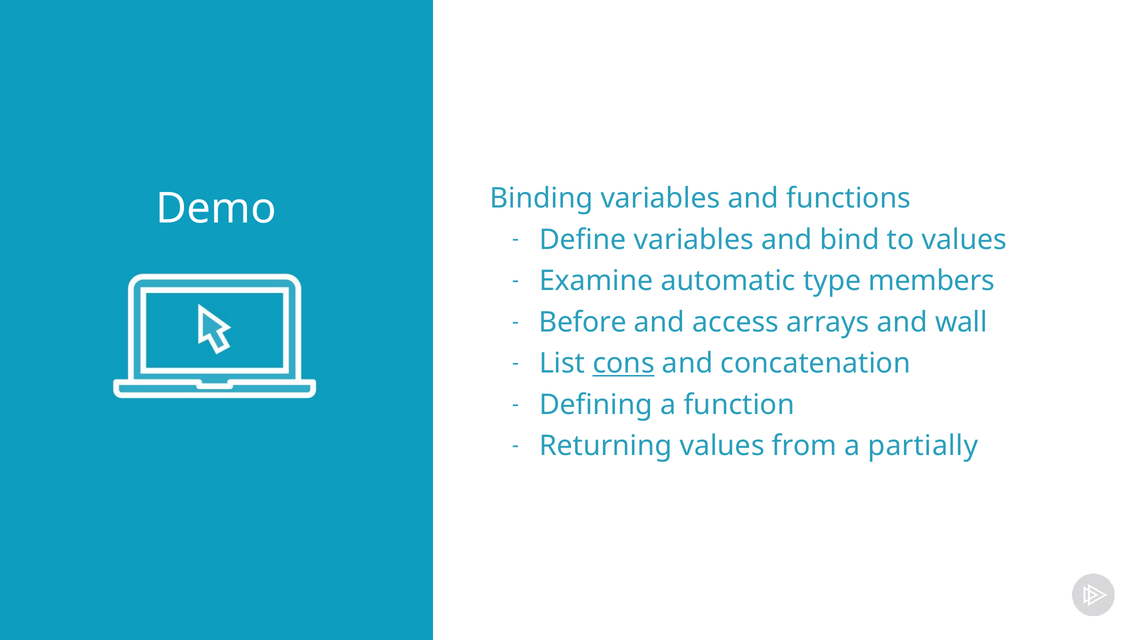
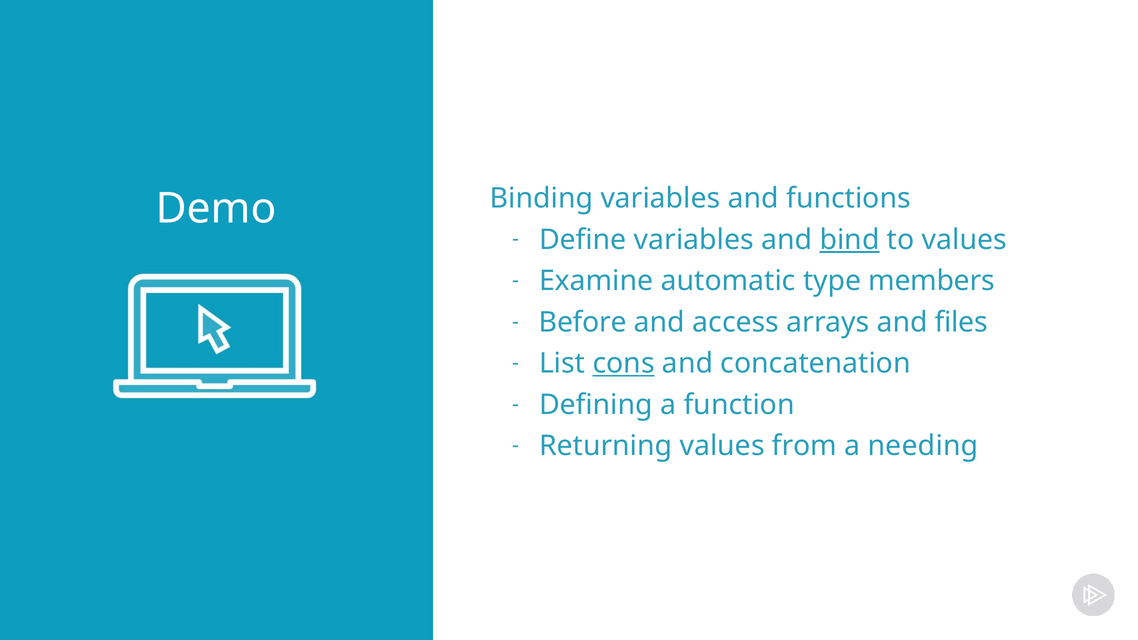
bind underline: none -> present (850, 240)
wall: wall -> files (961, 322)
partially: partially -> needing (923, 446)
